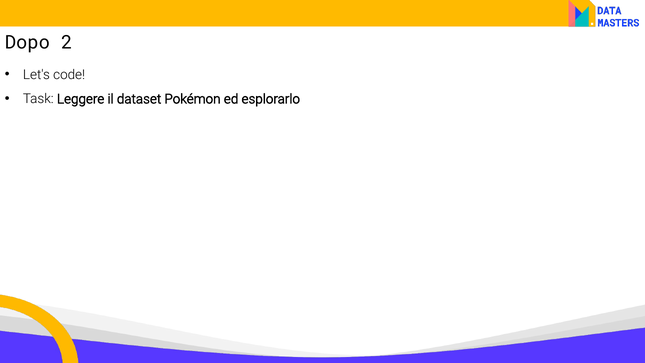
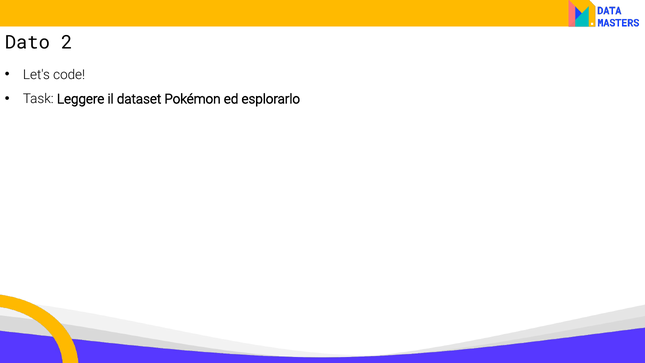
Dopo: Dopo -> Dato (27, 43)
